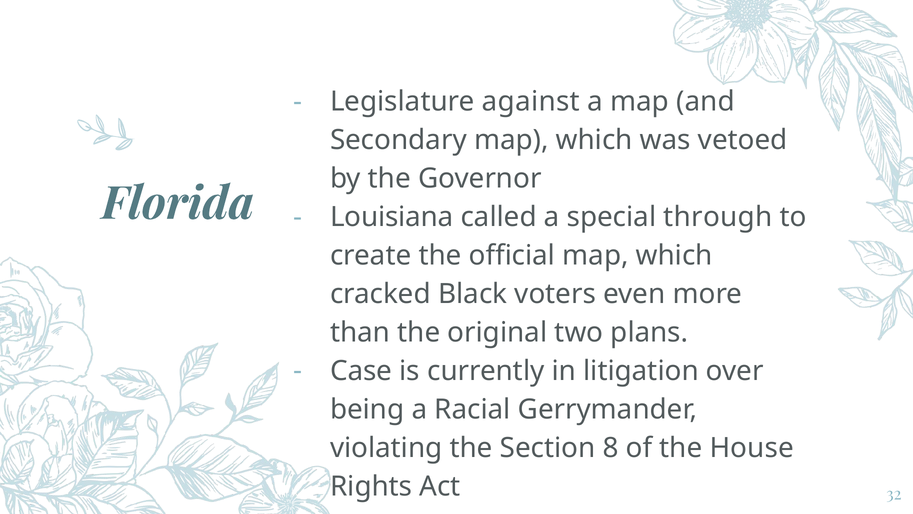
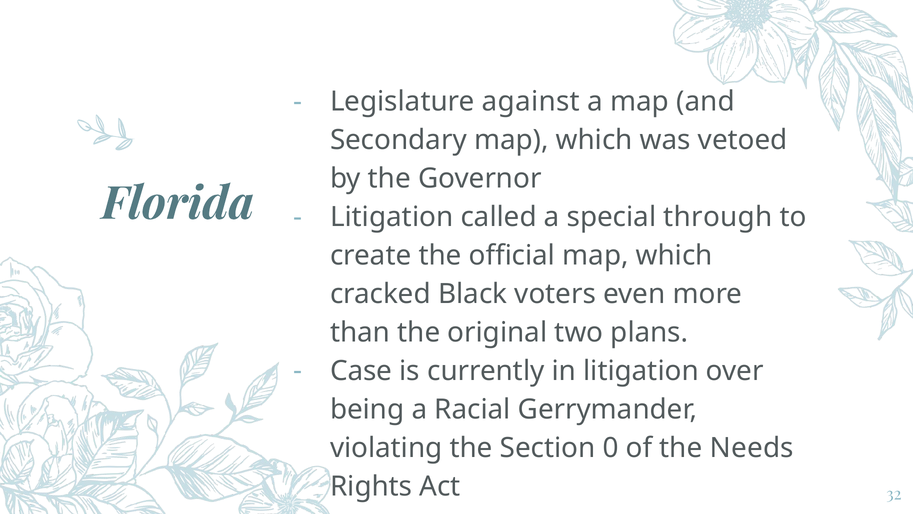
Louisiana: Louisiana -> Litigation (392, 217)
8: 8 -> 0 (611, 448)
House: House -> Needs (752, 448)
